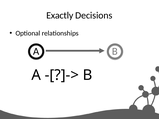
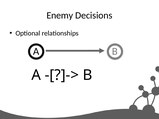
Exactly: Exactly -> Enemy (60, 15)
